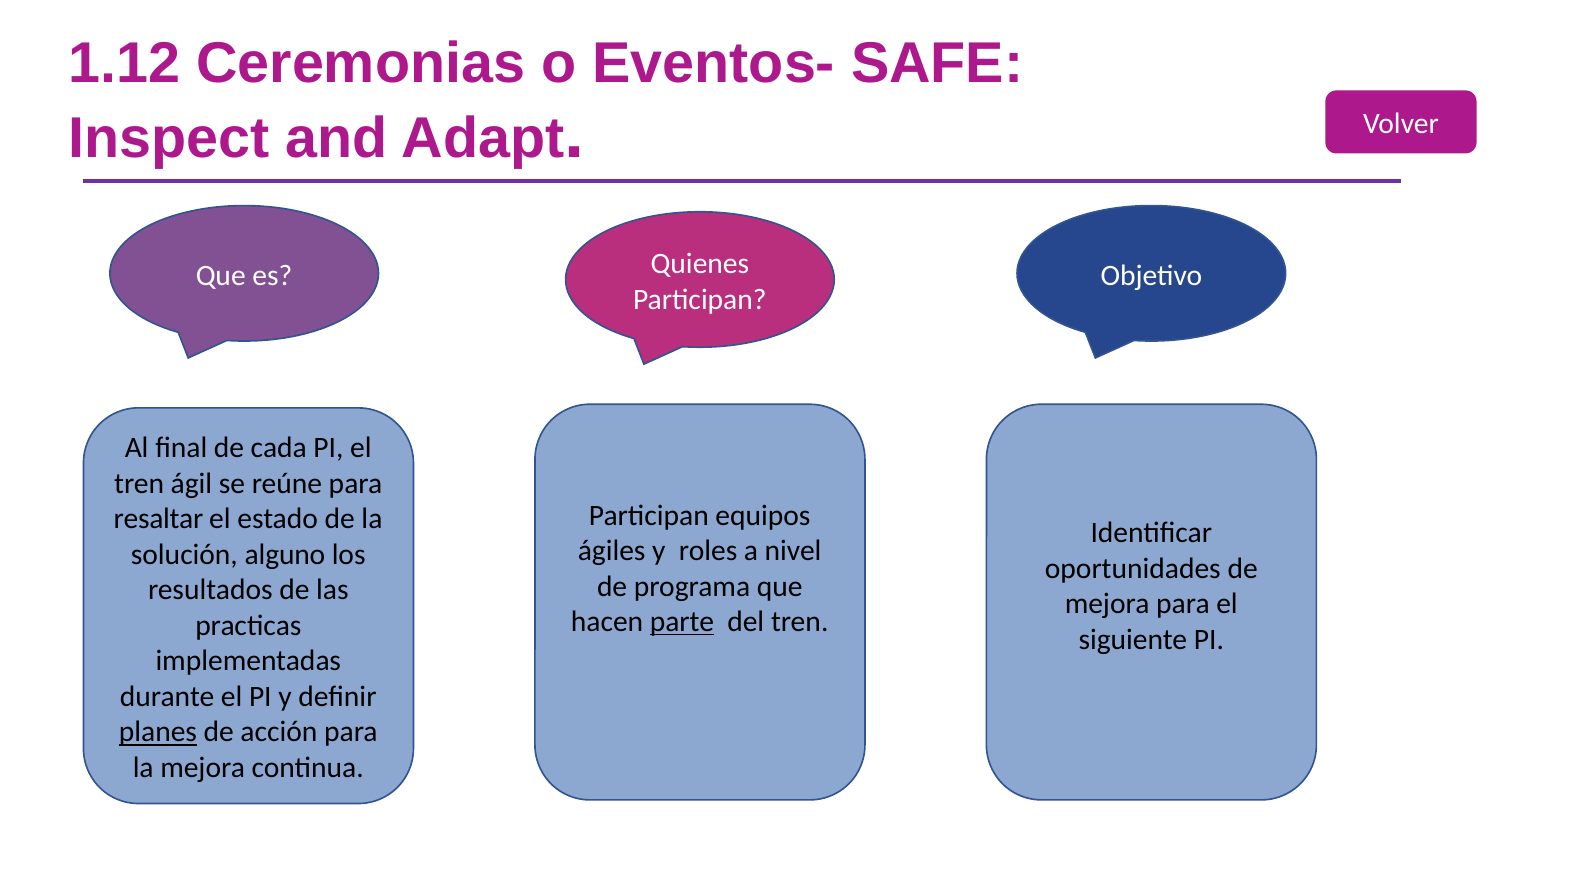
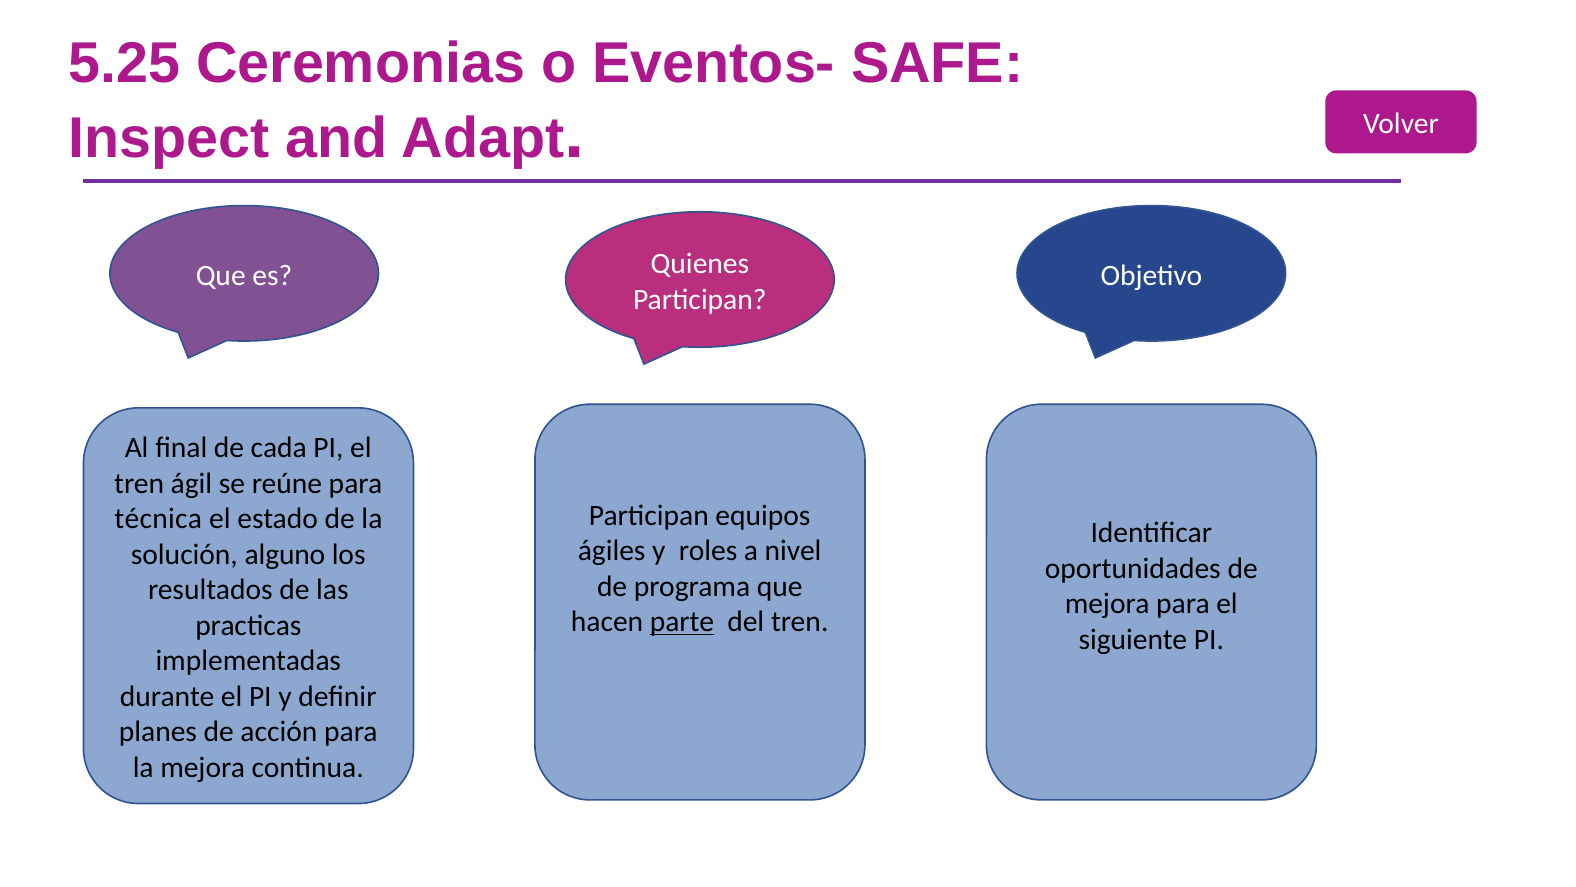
1.12: 1.12 -> 5.25 (124, 63)
resaltar: resaltar -> técnica (158, 519)
planes underline: present -> none (158, 732)
